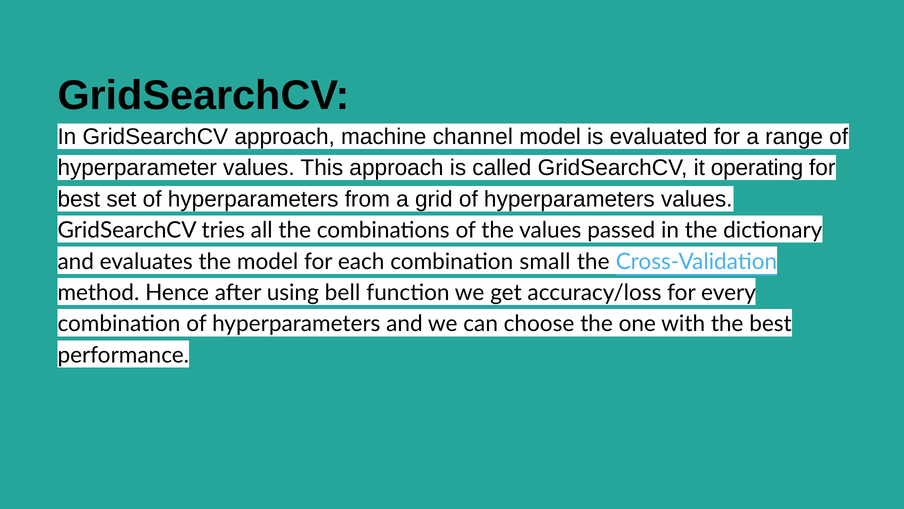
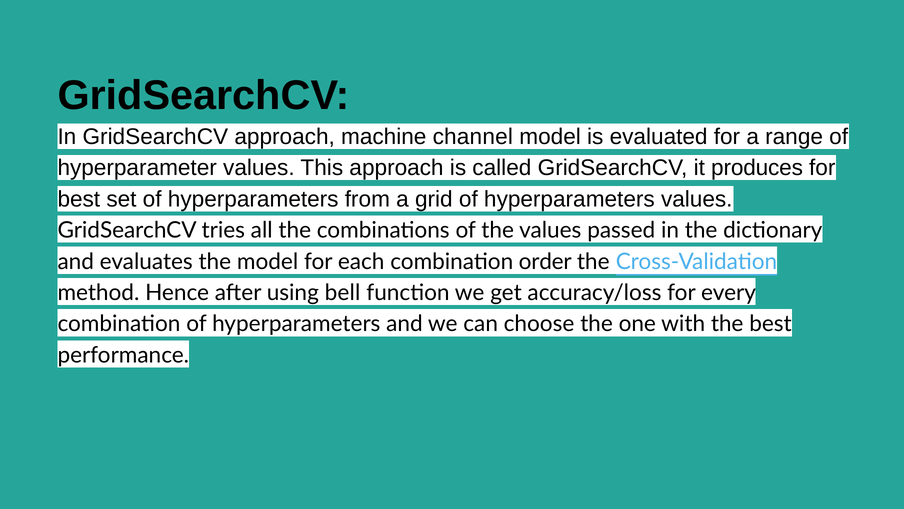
operating: operating -> produces (757, 168)
small: small -> order (545, 261)
